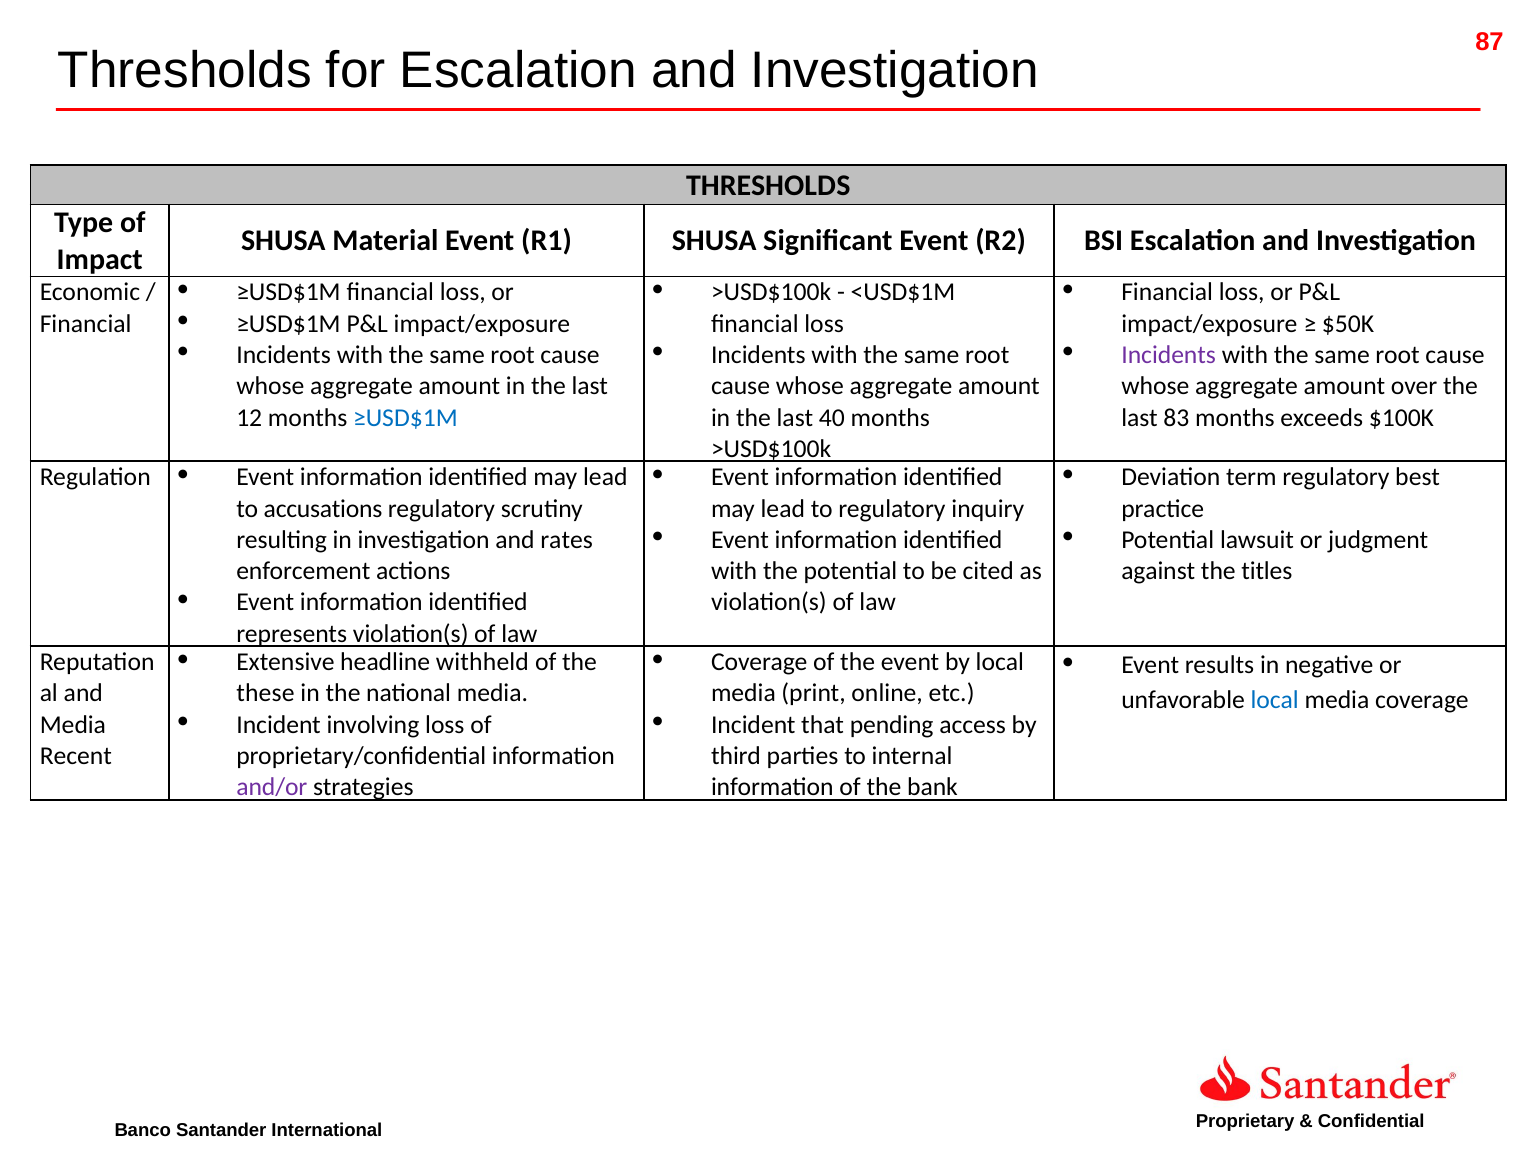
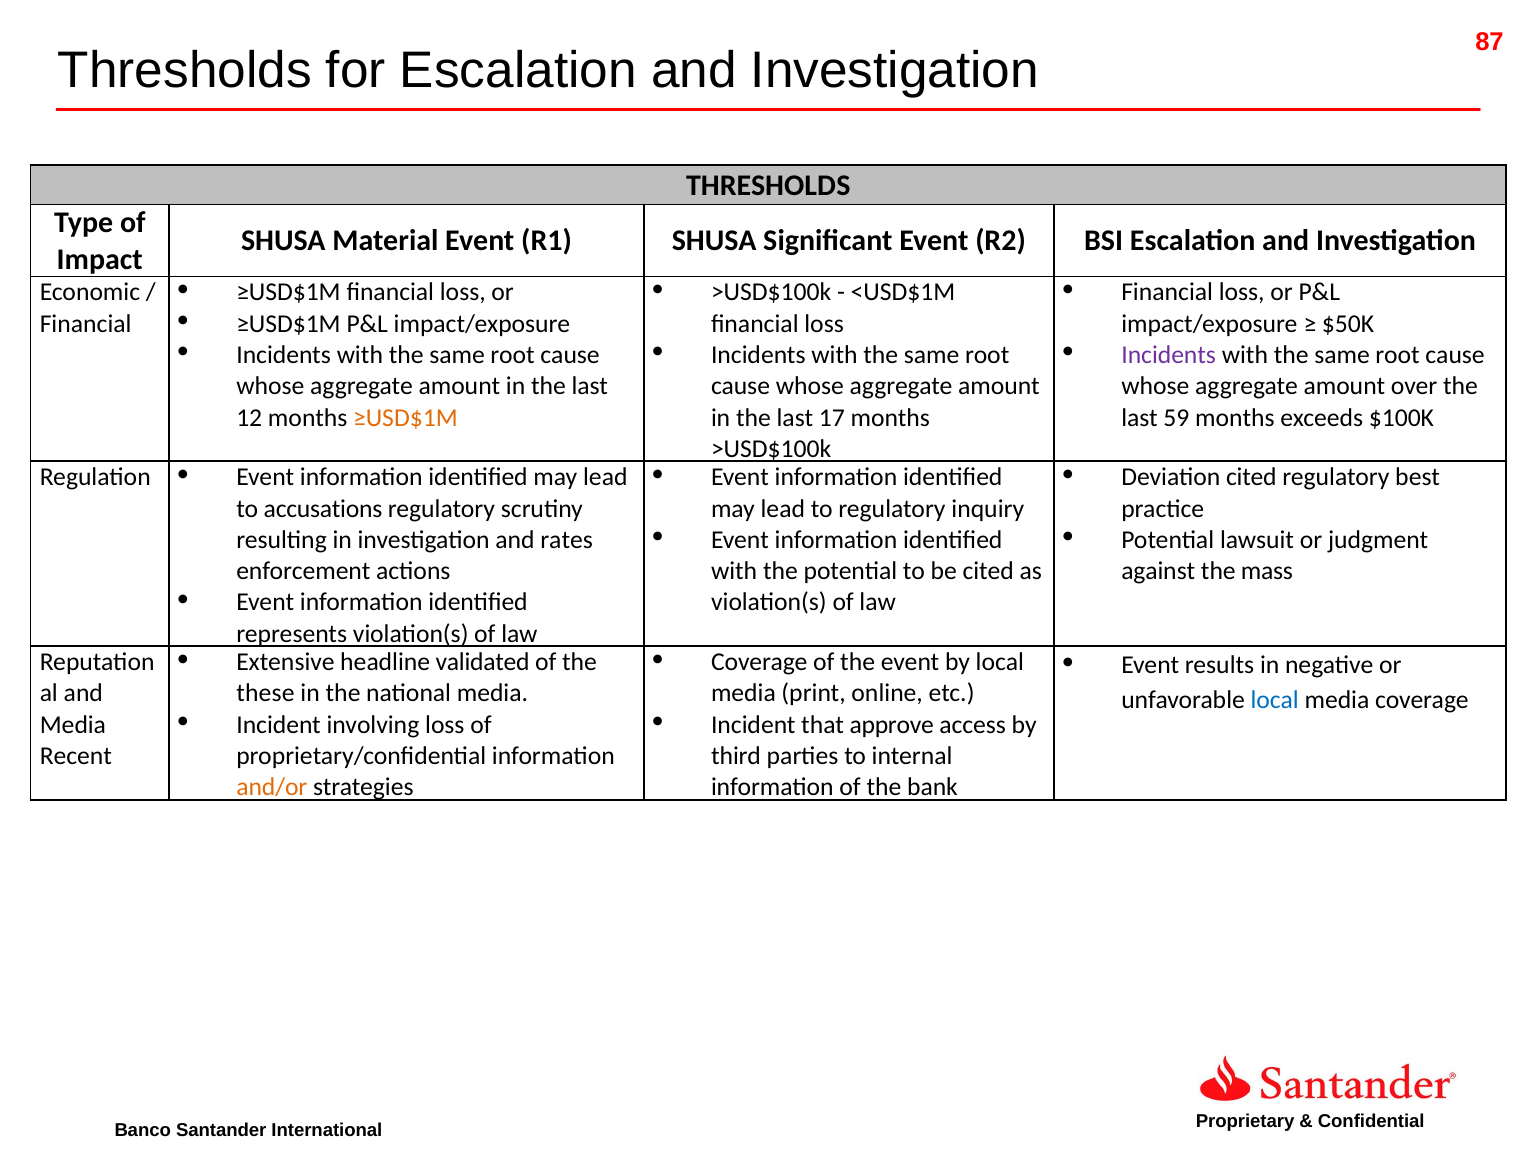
≥USD$1M colour: blue -> orange (405, 418)
40: 40 -> 17 (832, 418)
83: 83 -> 59 (1176, 418)
Deviation term: term -> cited (1251, 477)
titles: titles -> mass (1267, 571)
withheld: withheld -> validated (483, 662)
pending: pending -> approve (892, 725)
and/or colour: purple -> orange (272, 787)
